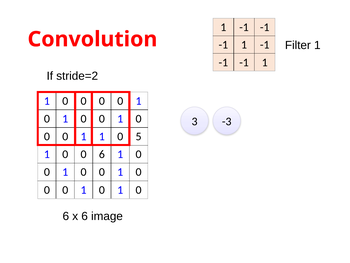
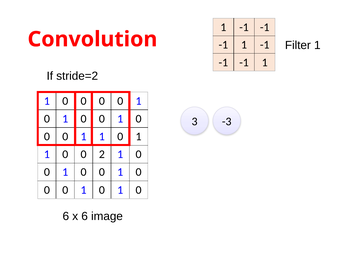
1 1 0 5: 5 -> 1 (139, 136)
0 0 6: 6 -> 2 (102, 154)
